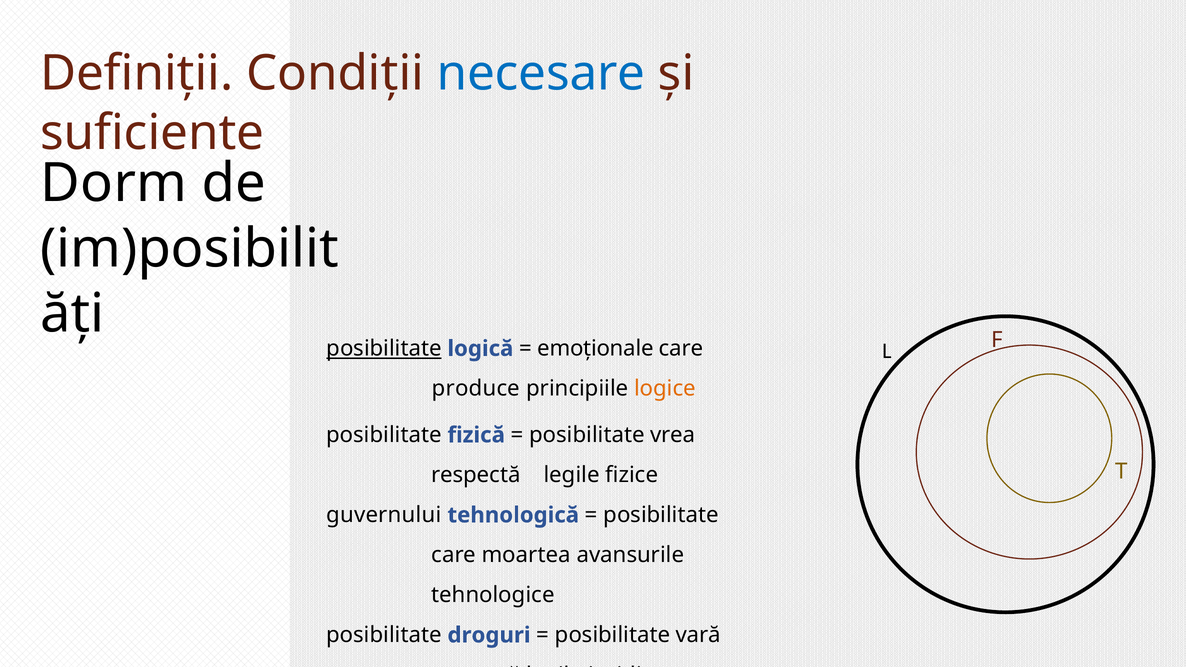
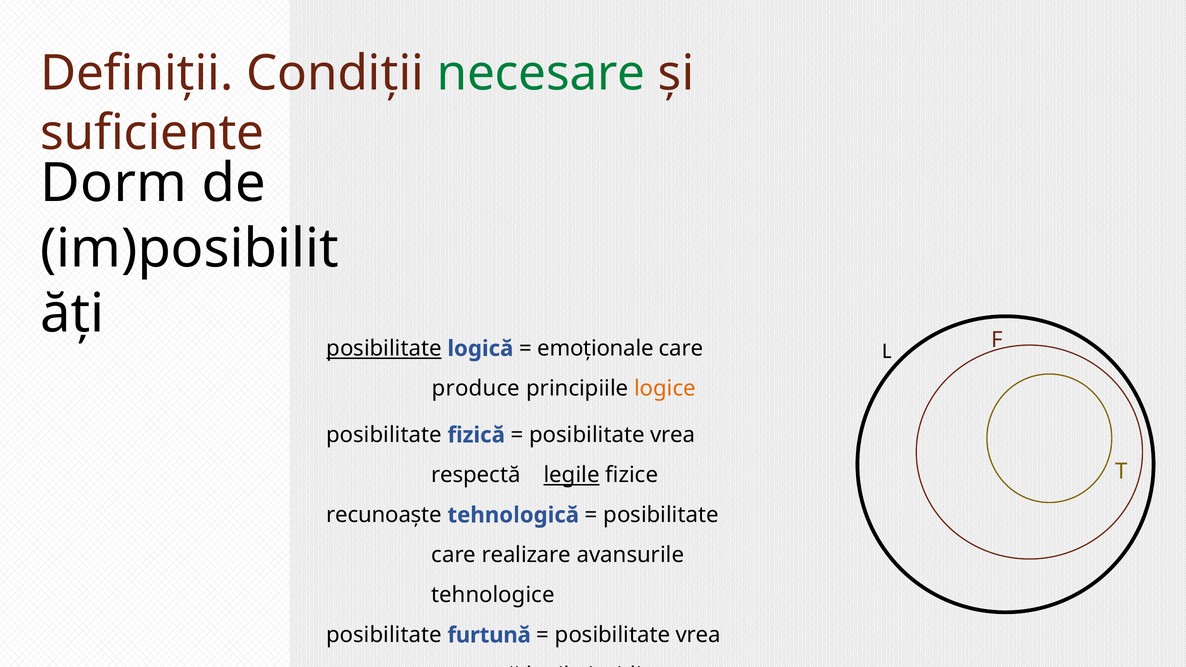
necesare colour: blue -> green (541, 74)
legile underline: none -> present (572, 475)
guvernului: guvernului -> recunoaște (384, 515)
moartea: moartea -> realizare (526, 555)
droguri: droguri -> furtună (489, 635)
vară: vară -> vrea (698, 635)
